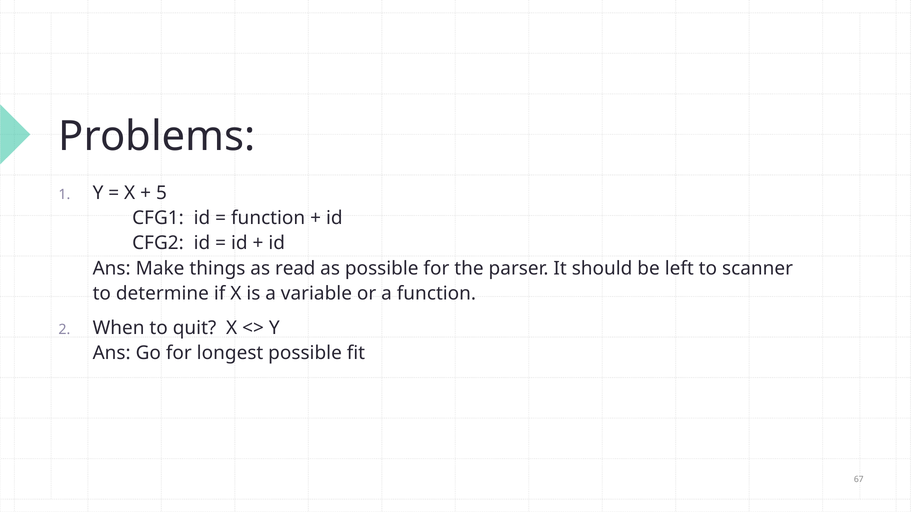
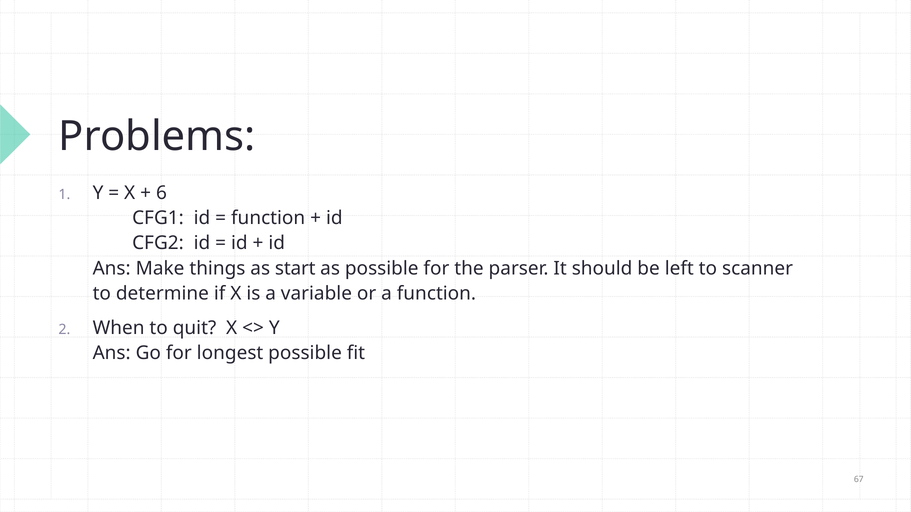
5: 5 -> 6 (161, 193)
read: read -> start (295, 268)
